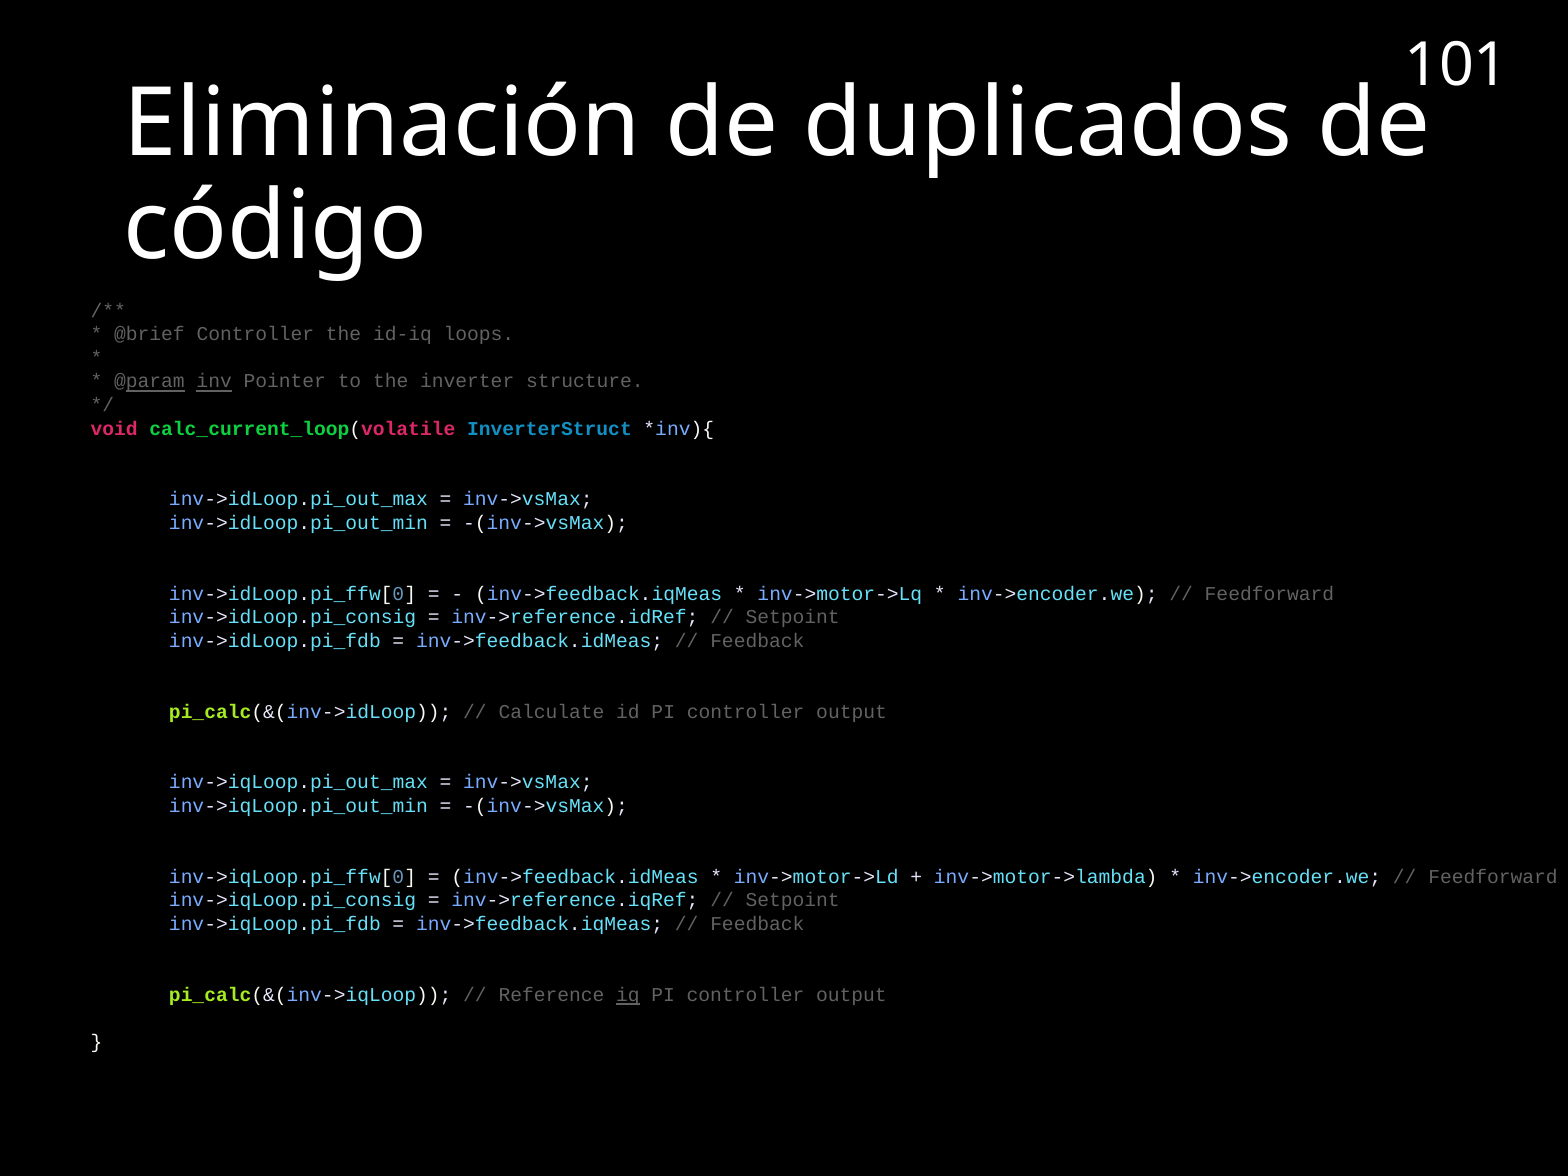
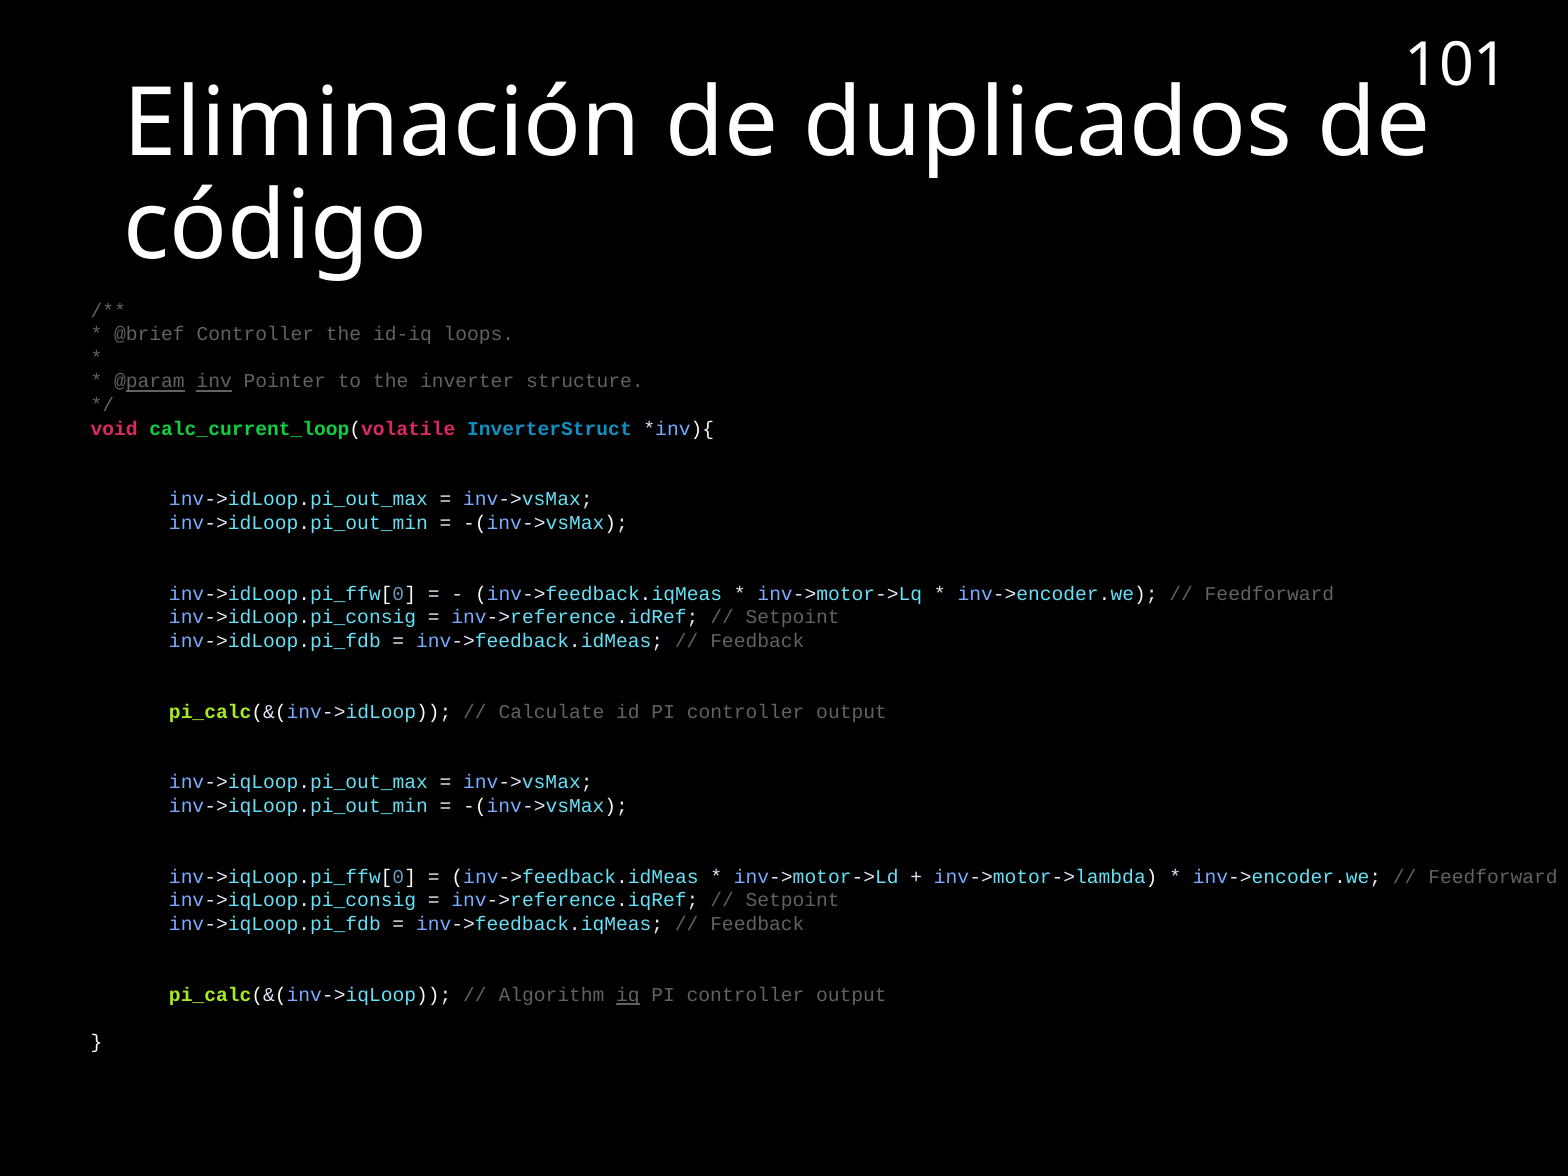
Reference: Reference -> Algorithm (551, 995)
